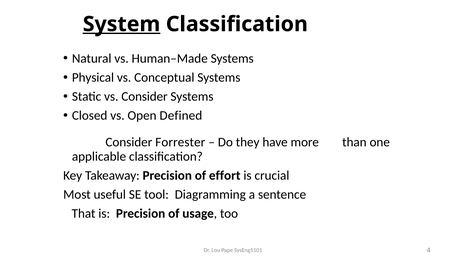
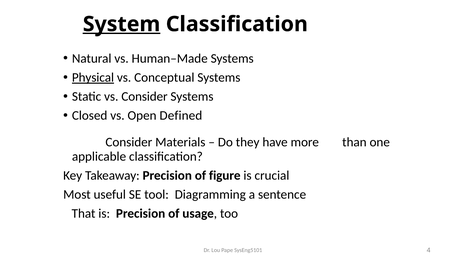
Physical underline: none -> present (93, 78)
Forrester: Forrester -> Materials (180, 142)
effort: effort -> figure (225, 175)
